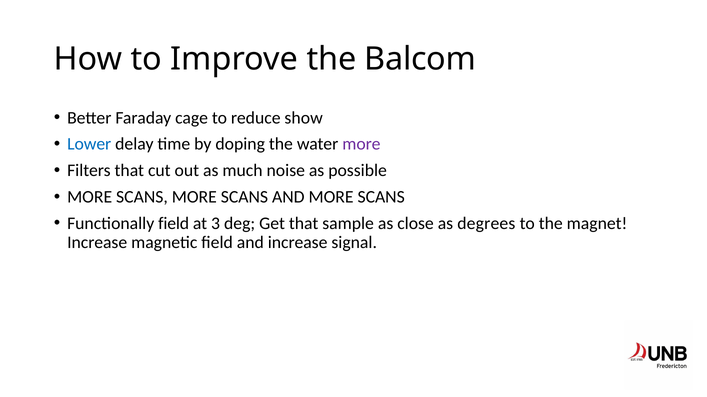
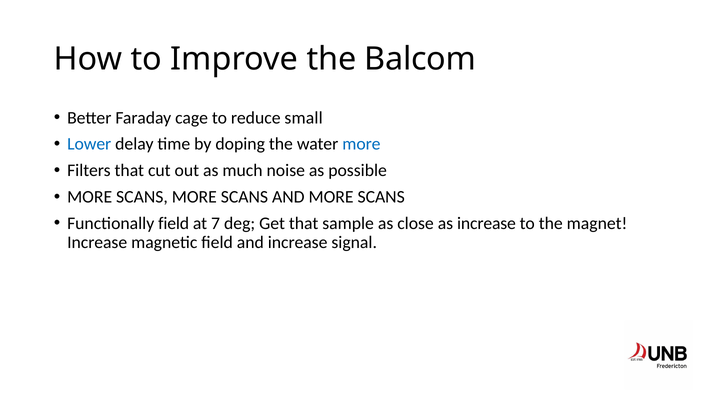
show: show -> small (304, 118)
more colour: purple -> blue (361, 144)
3: 3 -> 7 (216, 224)
as degrees: degrees -> increase (486, 224)
